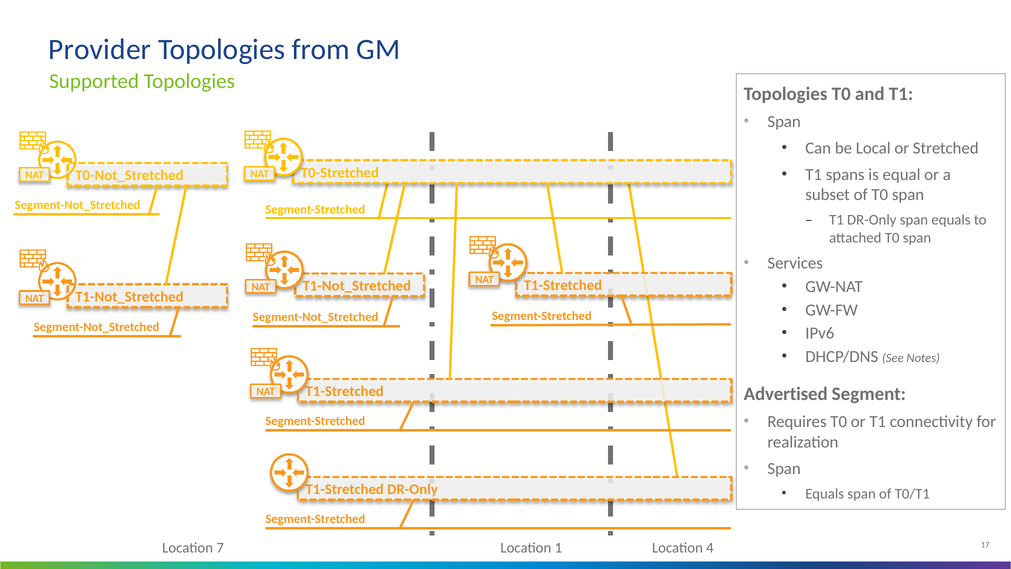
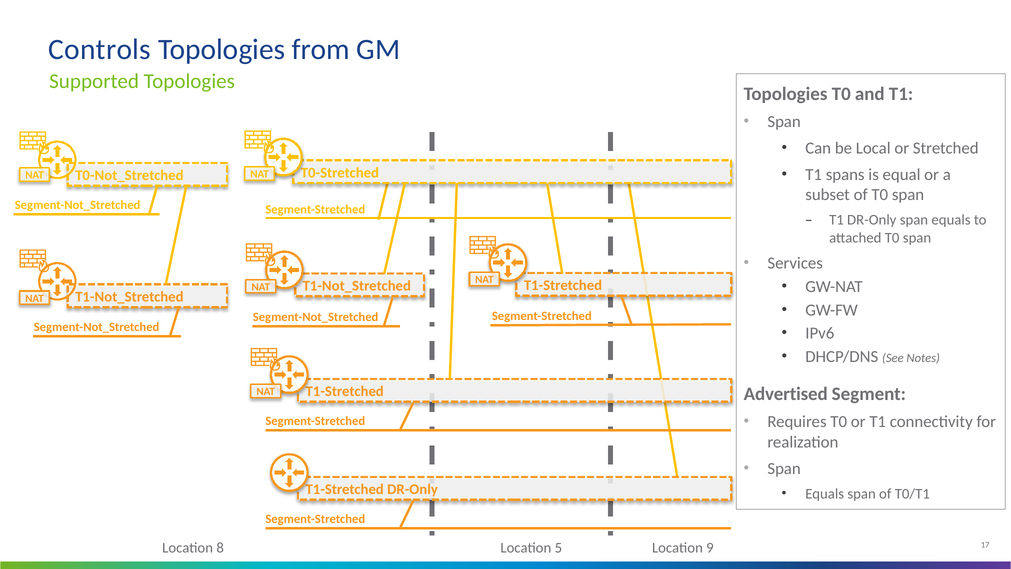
Provider: Provider -> Controls (100, 50)
7: 7 -> 8 (220, 548)
1: 1 -> 5 (558, 548)
4: 4 -> 9 (710, 548)
